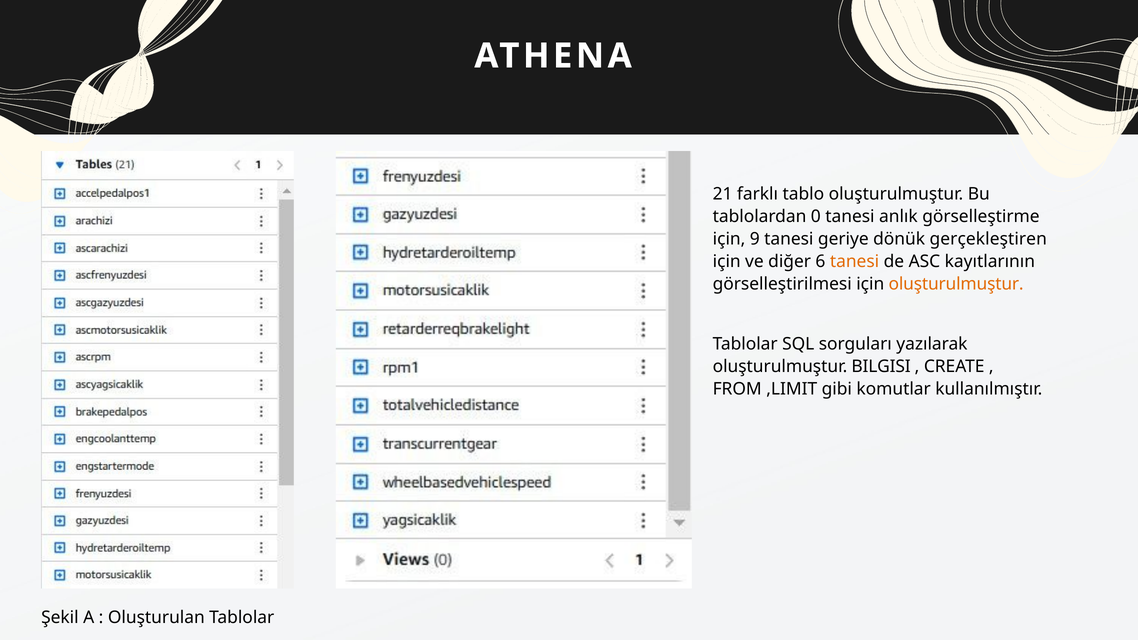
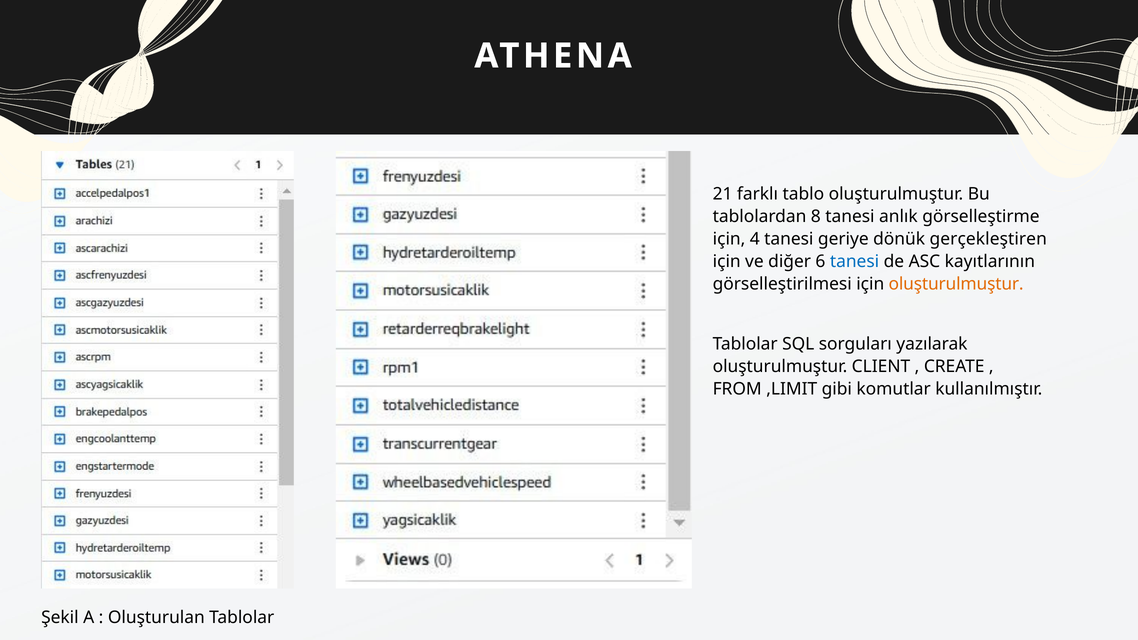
0: 0 -> 8 (816, 216)
9: 9 -> 4 (755, 239)
tanesi colour: orange -> blue (855, 262)
BILGISI: BILGISI -> CLIENT (881, 367)
